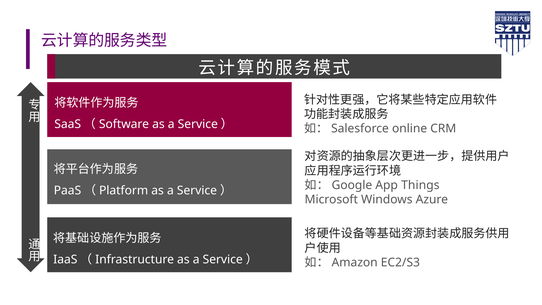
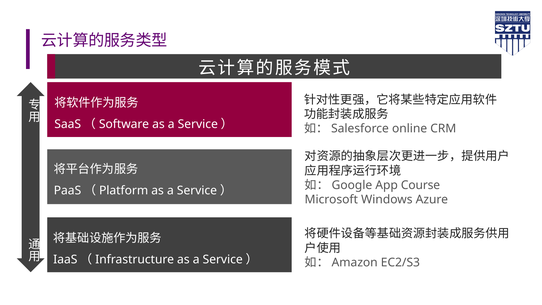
Things: Things -> Course (420, 185)
